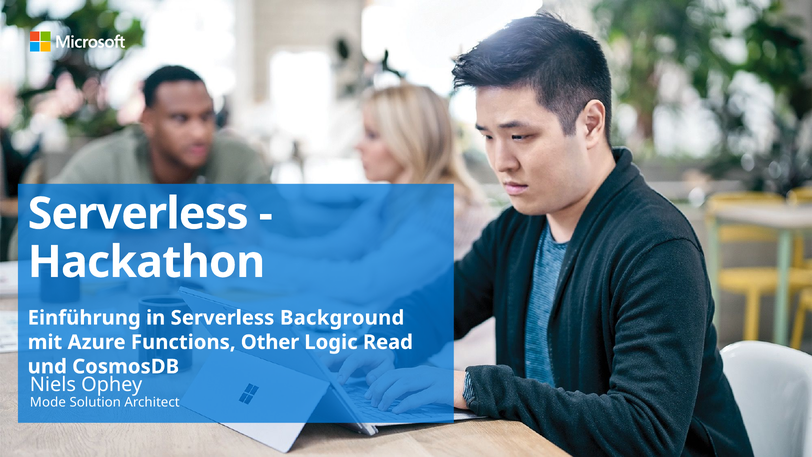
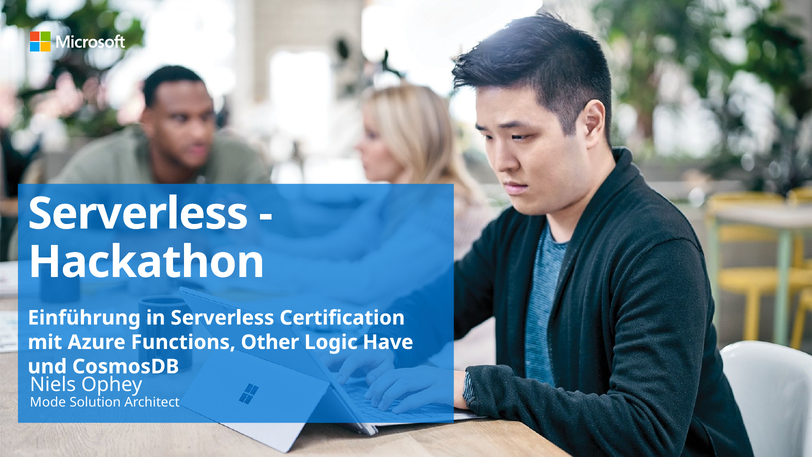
Background: Background -> Certification (342, 318)
Read: Read -> Have (388, 342)
